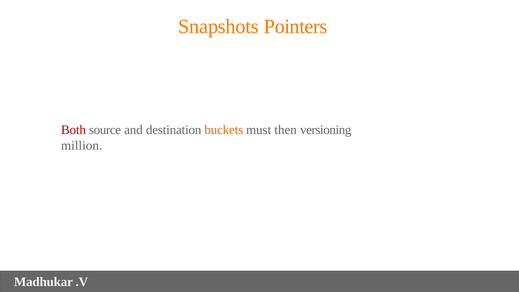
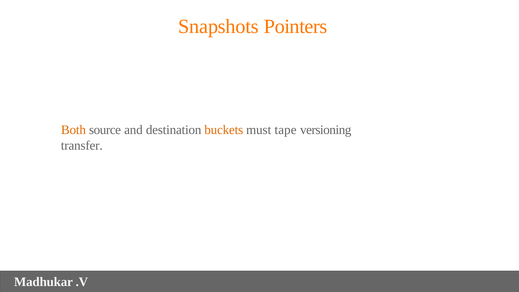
Both colour: red -> orange (73, 130)
then: then -> tape (286, 130)
million: million -> transfer (82, 146)
